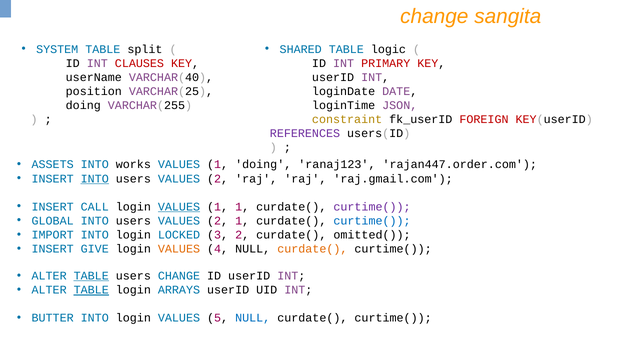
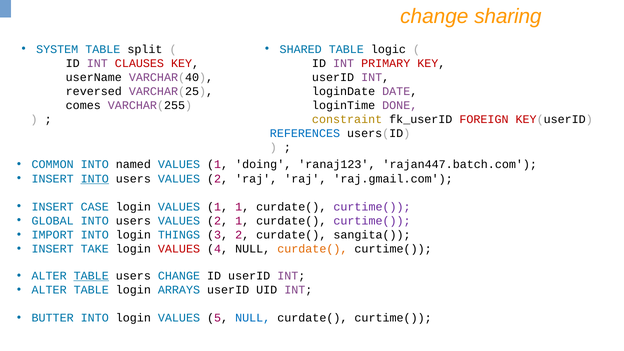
sangita: sangita -> sharing (508, 16)
position: position -> reversed (94, 91)
doing: doing -> comes (83, 105)
JSON: JSON -> DONE (400, 105)
REFERENCES colour: purple -> blue (305, 133)
ASSETS: ASSETS -> COMMON (53, 165)
works: works -> named (133, 165)
rajan447.order.com: rajan447.order.com -> rajan447.batch.com (460, 165)
CALL: CALL -> CASE (95, 207)
VALUES underline: present -> none (179, 207)
curtime( colour: blue -> purple (372, 221)
LOCKED: LOCKED -> THINGS (179, 235)
omitted(: omitted( -> sangita( (372, 235)
GIVE: GIVE -> TAKE (95, 249)
VALUES colour: orange -> red (179, 249)
TABLE underline: present -> none (91, 290)
